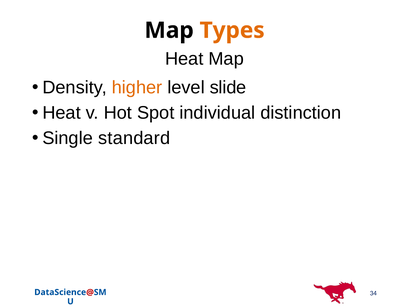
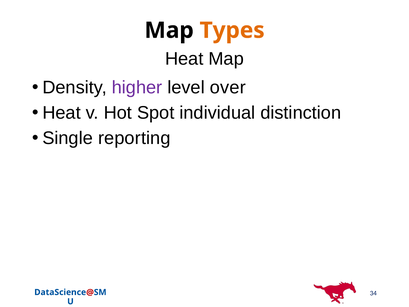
higher colour: orange -> purple (137, 87)
slide: slide -> over (228, 87)
standard: standard -> reporting (134, 138)
